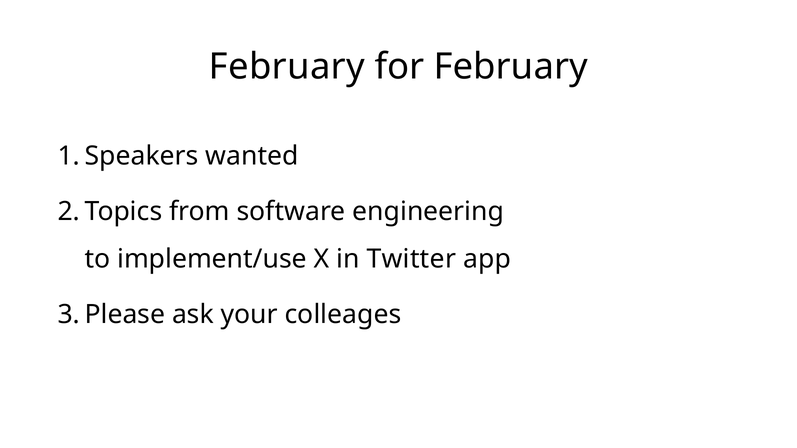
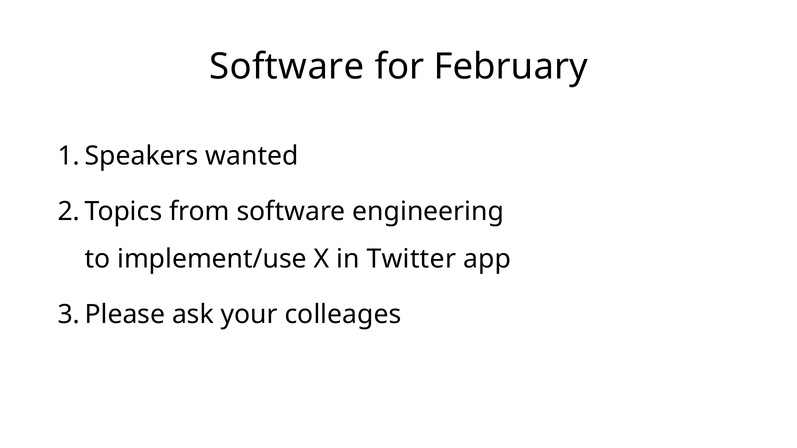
February: February -> Software (287, 67)
